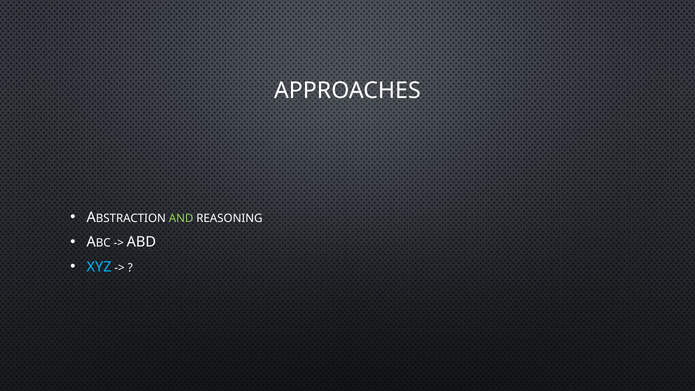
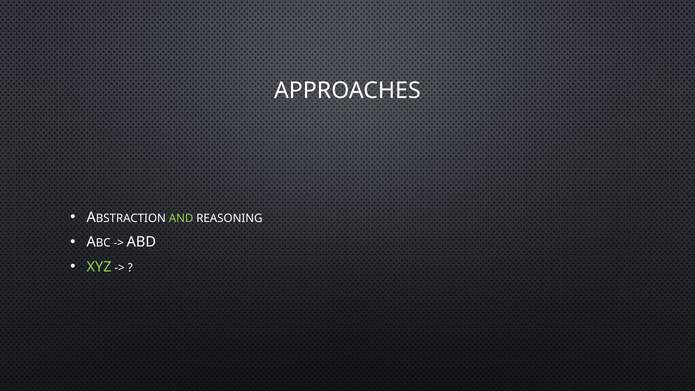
XYZ colour: light blue -> light green (99, 267)
